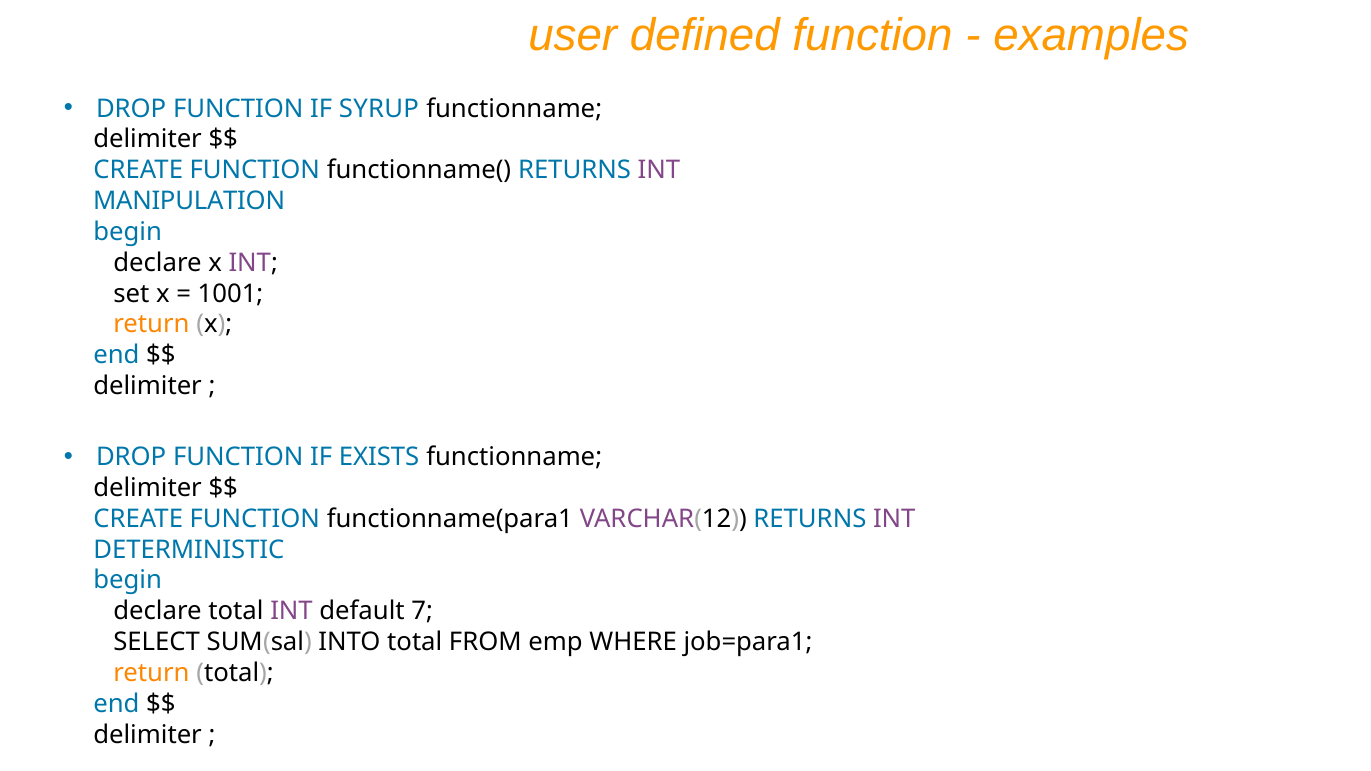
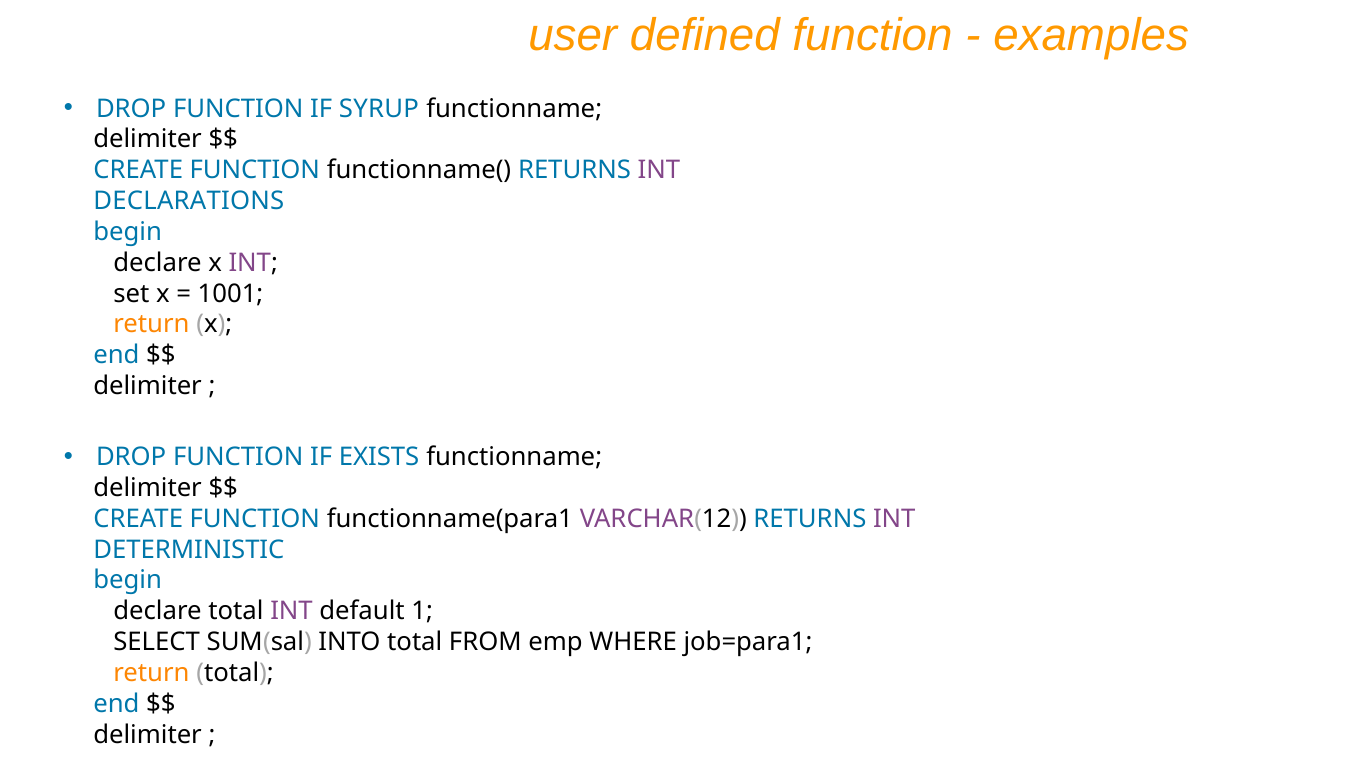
MANIPULATION: MANIPULATION -> DECLARATIONS (189, 201)
7: 7 -> 1 (422, 611)
